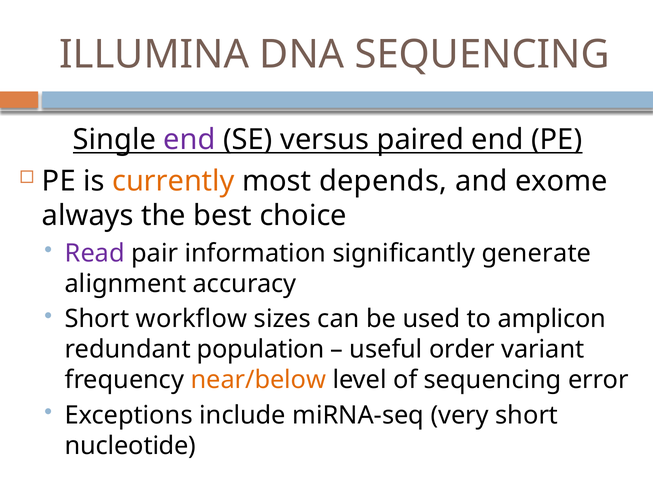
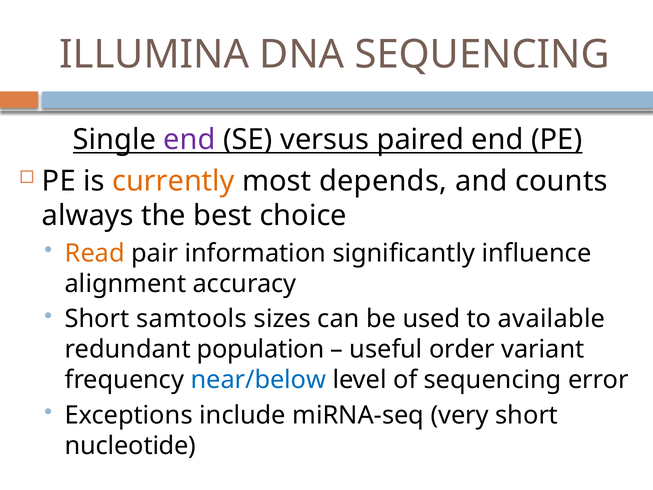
exome: exome -> counts (561, 181)
Read colour: purple -> orange (95, 253)
generate: generate -> influence (536, 253)
workflow: workflow -> samtools (191, 319)
amplicon: amplicon -> available (552, 319)
near/below colour: orange -> blue (258, 380)
